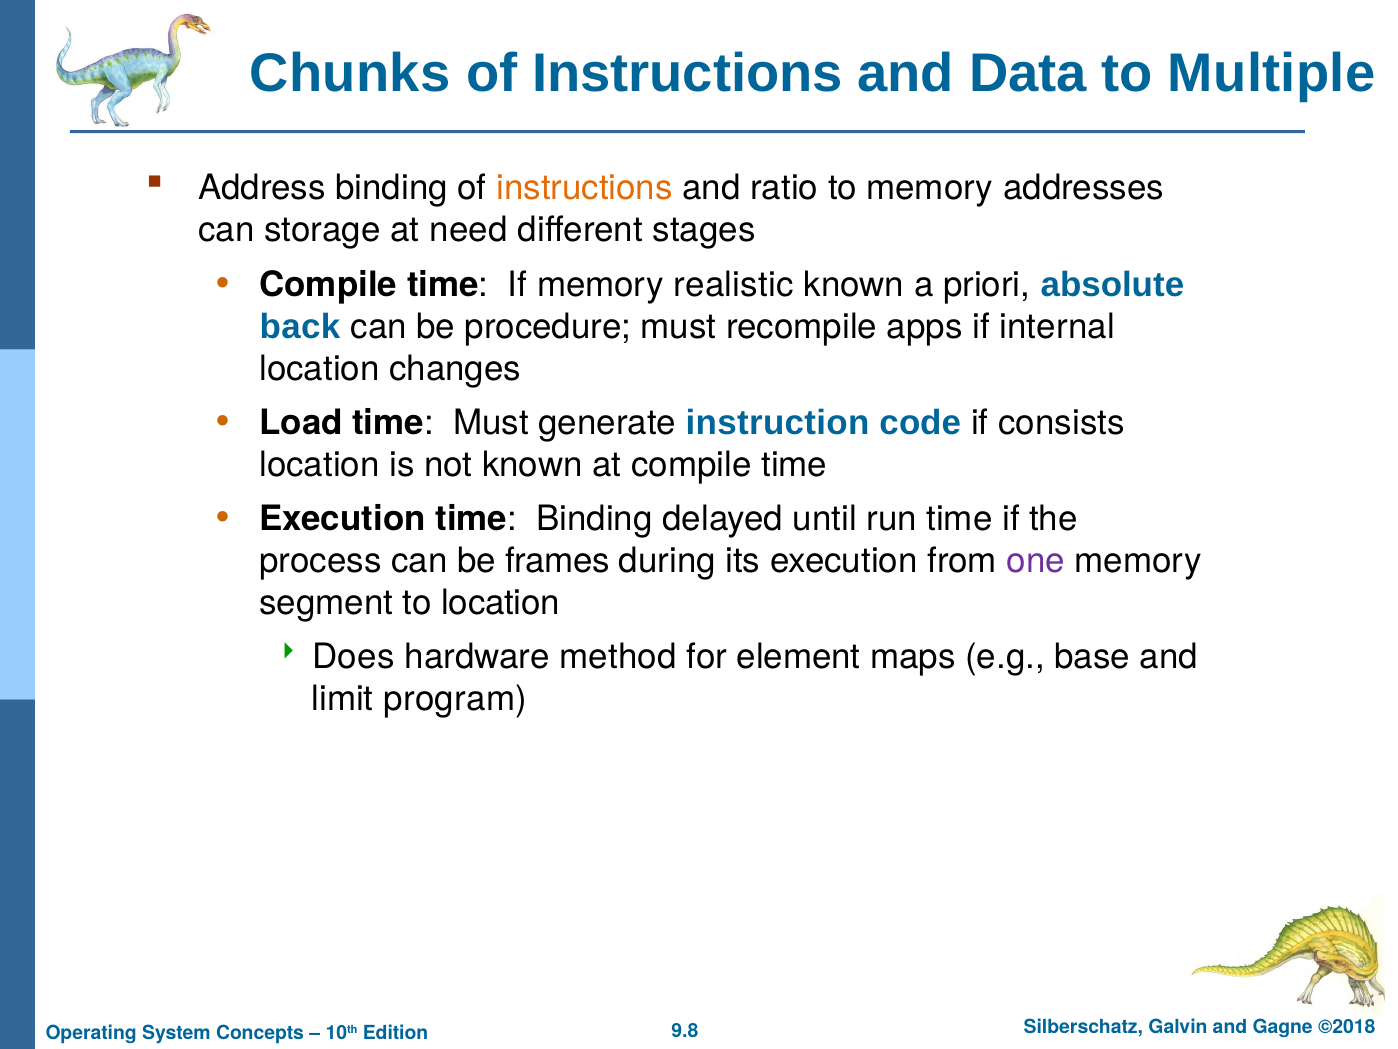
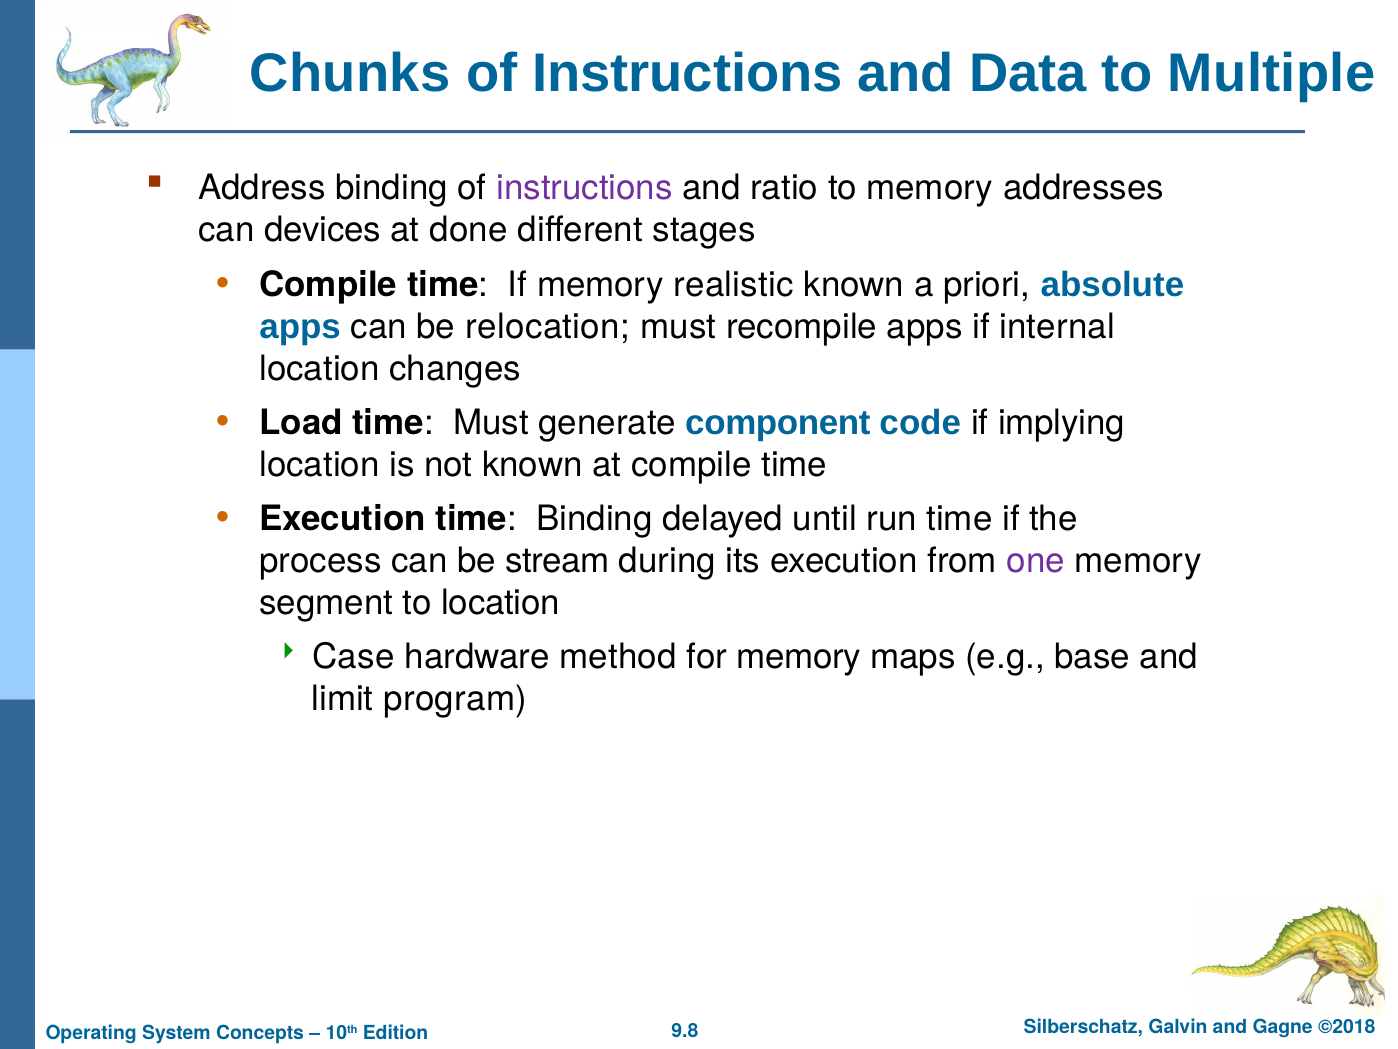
instructions colour: orange -> purple (585, 188)
storage: storage -> devices (323, 230)
need: need -> done (469, 230)
back: back -> apps (300, 326)
procedure: procedure -> relocation (548, 326)
instruction: instruction -> component (778, 423)
consists: consists -> implying (1062, 423)
frames: frames -> stream (558, 561)
Does: Does -> Case (353, 657)
for element: element -> memory (799, 657)
